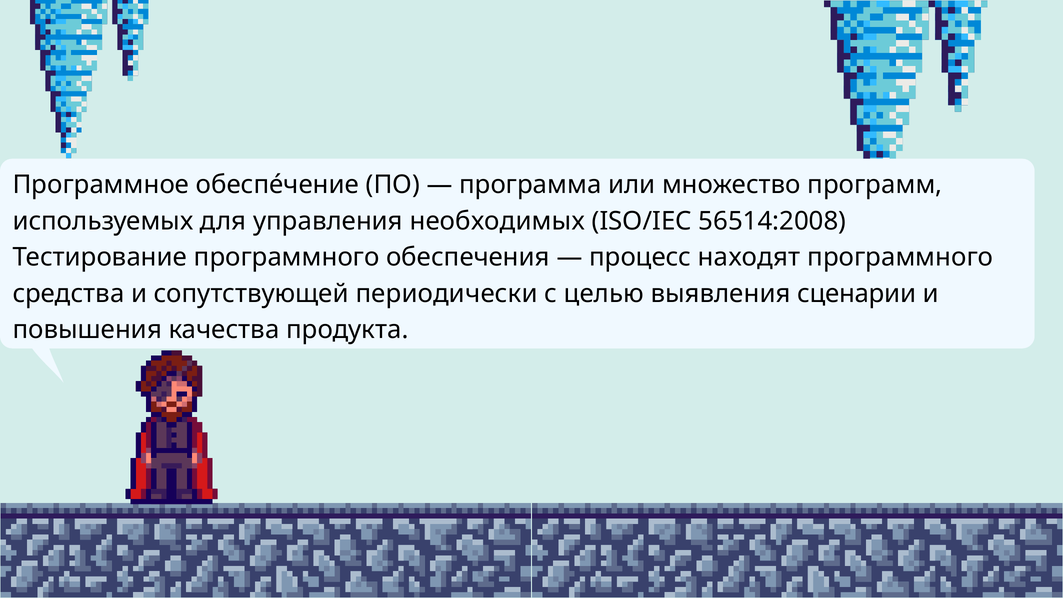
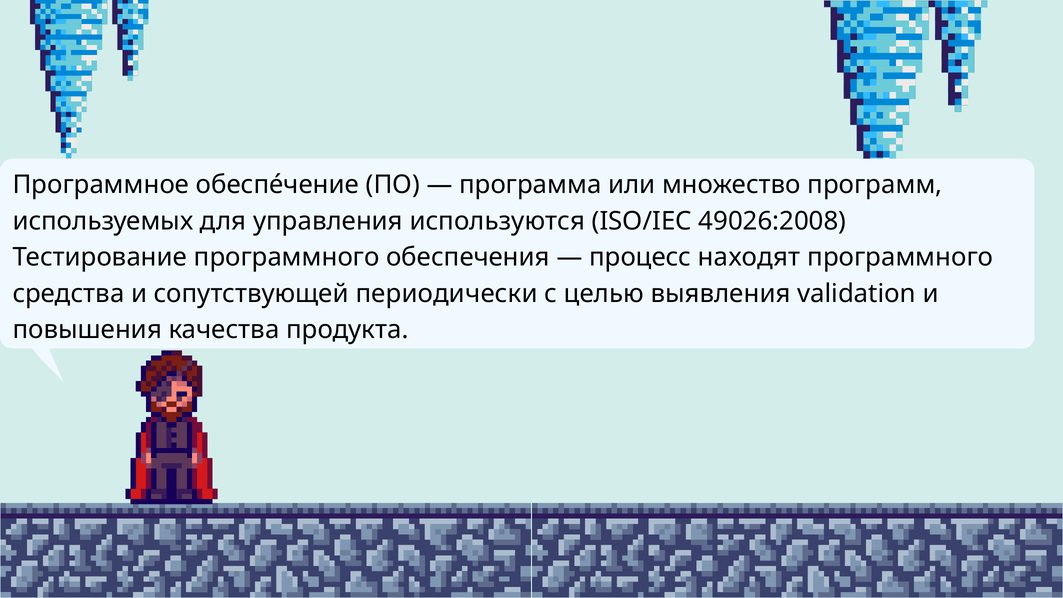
необходимых: необходимых -> используются (497, 221)
56514:2008: 56514:2008 -> 49026:2008 (772, 221)
сценарии: сценарии -> validation (857, 293)
